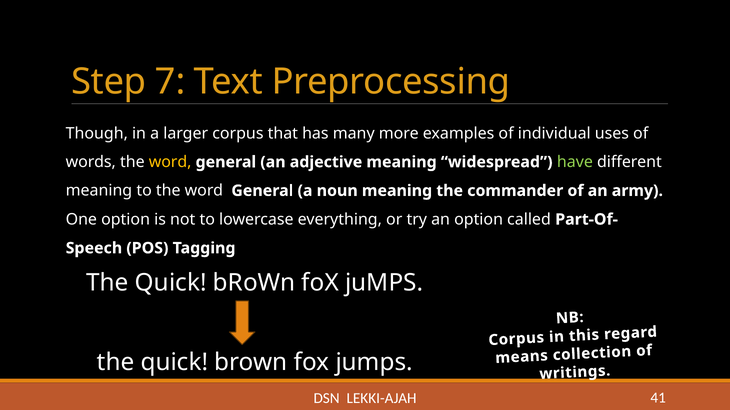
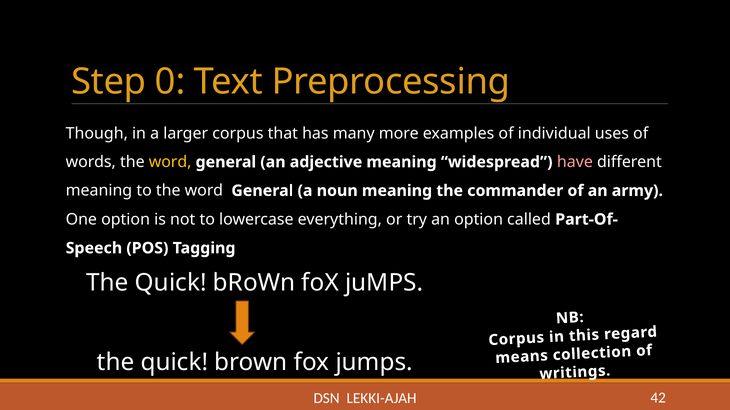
7: 7 -> 0 (170, 82)
have colour: light green -> pink (575, 162)
41: 41 -> 42 (658, 399)
